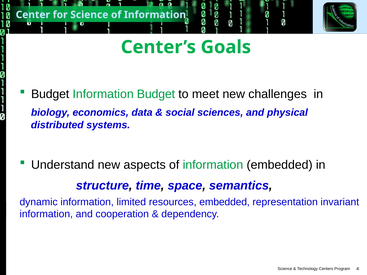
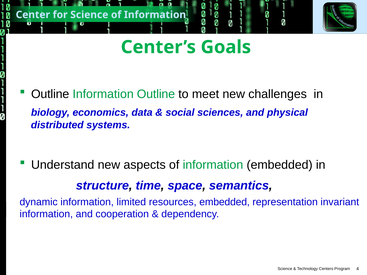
Budget: Budget -> Outline (50, 94)
Information Budget: Budget -> Outline (156, 94)
